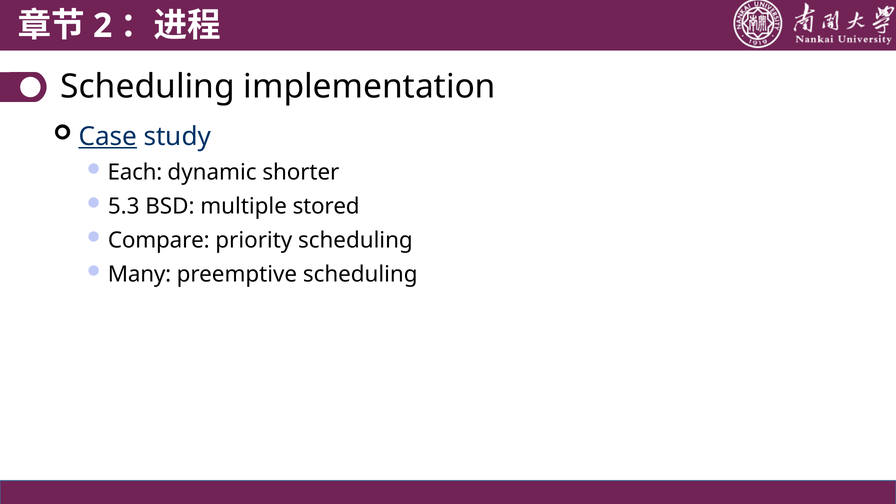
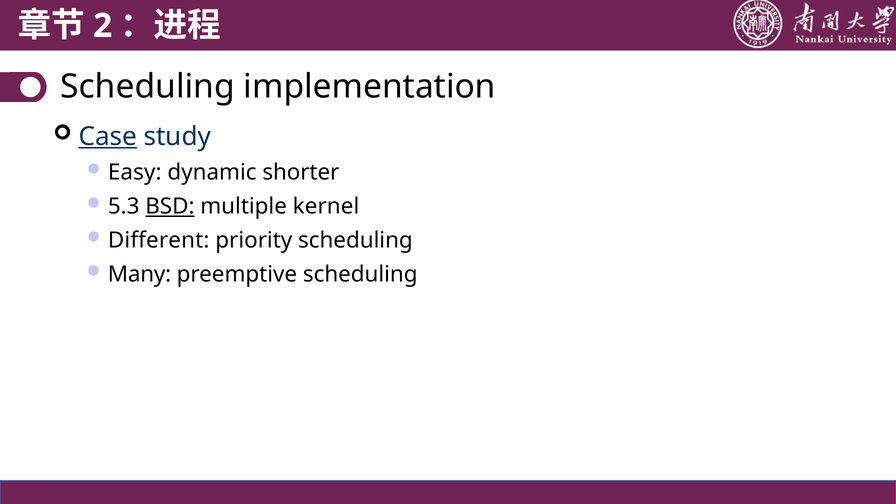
Each: Each -> Easy (135, 172)
BSD underline: none -> present (170, 207)
stored: stored -> kernel (326, 207)
Compare: Compare -> Different (159, 241)
